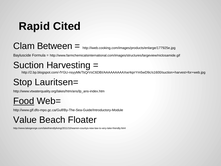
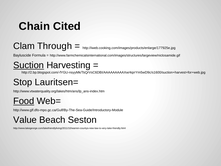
Rapid: Rapid -> Chain (34, 26)
Between: Between -> Through (55, 46)
Suction underline: none -> present (29, 65)
Floater: Floater -> Seston (82, 120)
